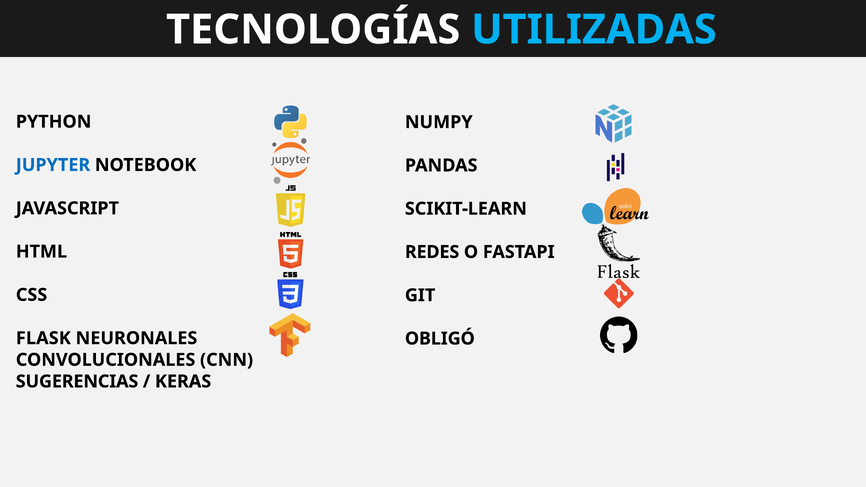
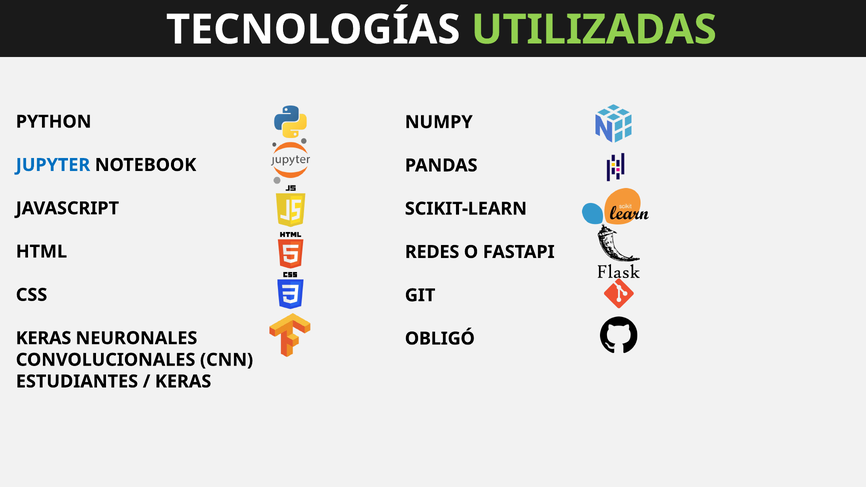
UTILIZADAS colour: light blue -> light green (594, 30)
FLASK: FLASK -> KERAS (43, 338)
SUGERENCIAS: SUGERENCIAS -> ESTUDIANTES (77, 382)
